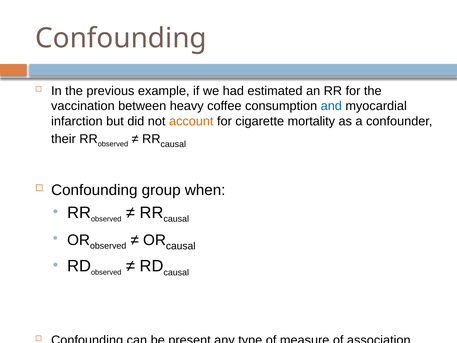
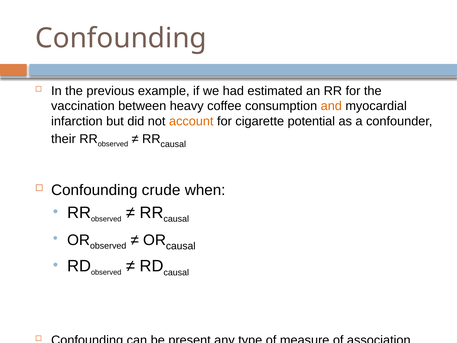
and colour: blue -> orange (331, 106)
mortality: mortality -> potential (311, 121)
group: group -> crude (161, 190)
